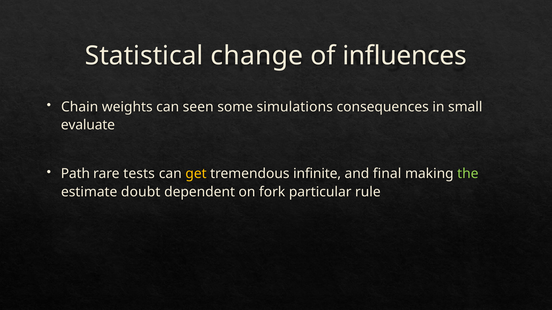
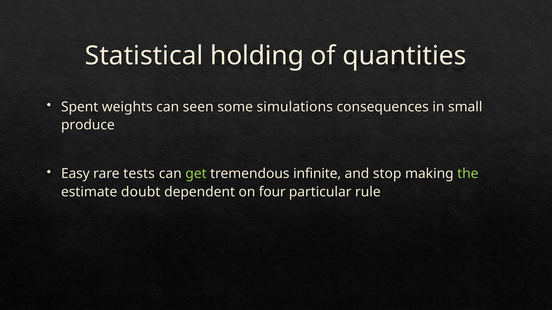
change: change -> holding (257, 56)
influences: influences -> quantities (405, 56)
Chain: Chain -> Spent (80, 107)
evaluate: evaluate -> produce (88, 125)
Path: Path -> Easy (75, 174)
get colour: yellow -> light green (196, 174)
final: final -> stop (387, 174)
fork: fork -> four (272, 192)
